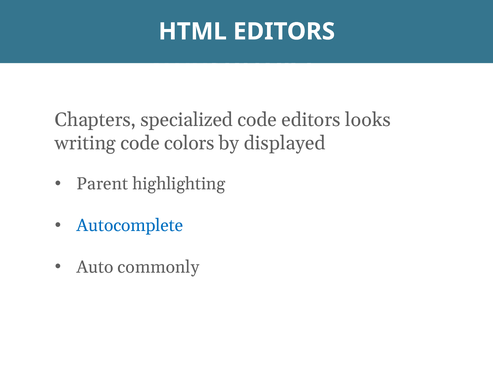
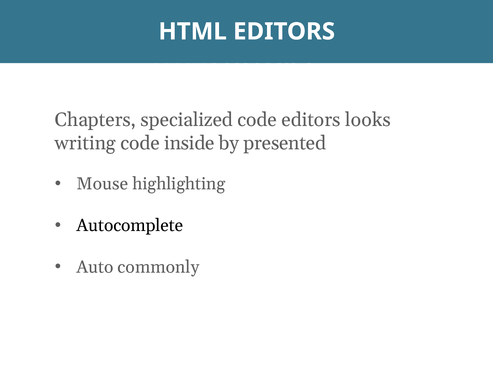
colors: colors -> inside (189, 143)
displayed: displayed -> presented (285, 143)
Parent: Parent -> Mouse (102, 184)
Autocomplete colour: blue -> black (130, 225)
